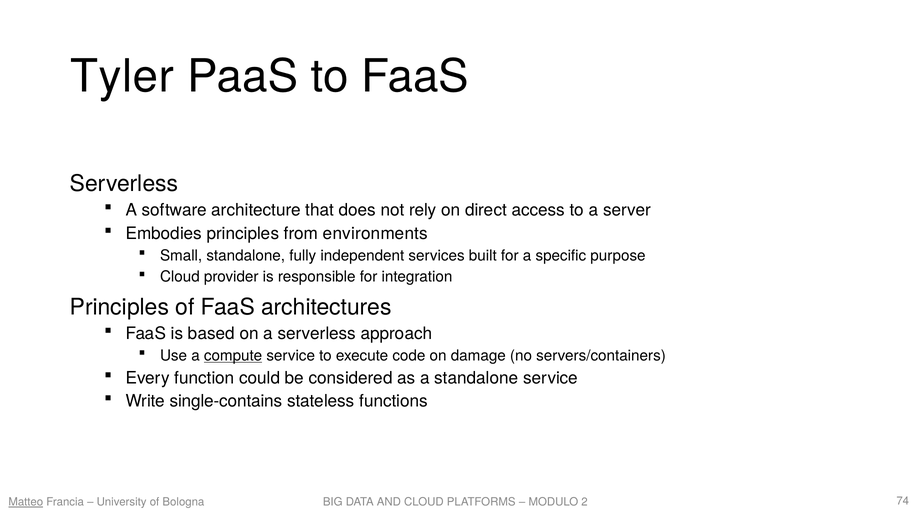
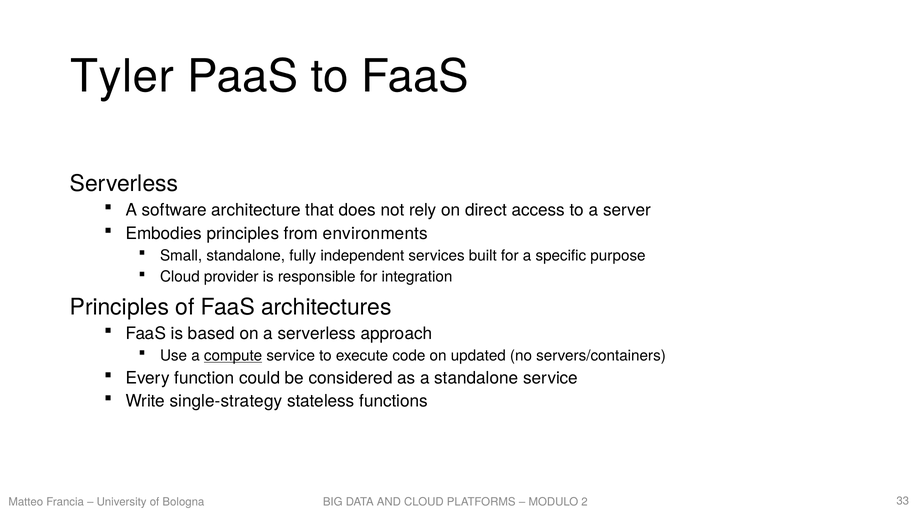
damage: damage -> updated (478, 356)
single-contains: single-contains -> single-strategy (226, 401)
Matteo underline: present -> none (26, 502)
74: 74 -> 33 (903, 501)
